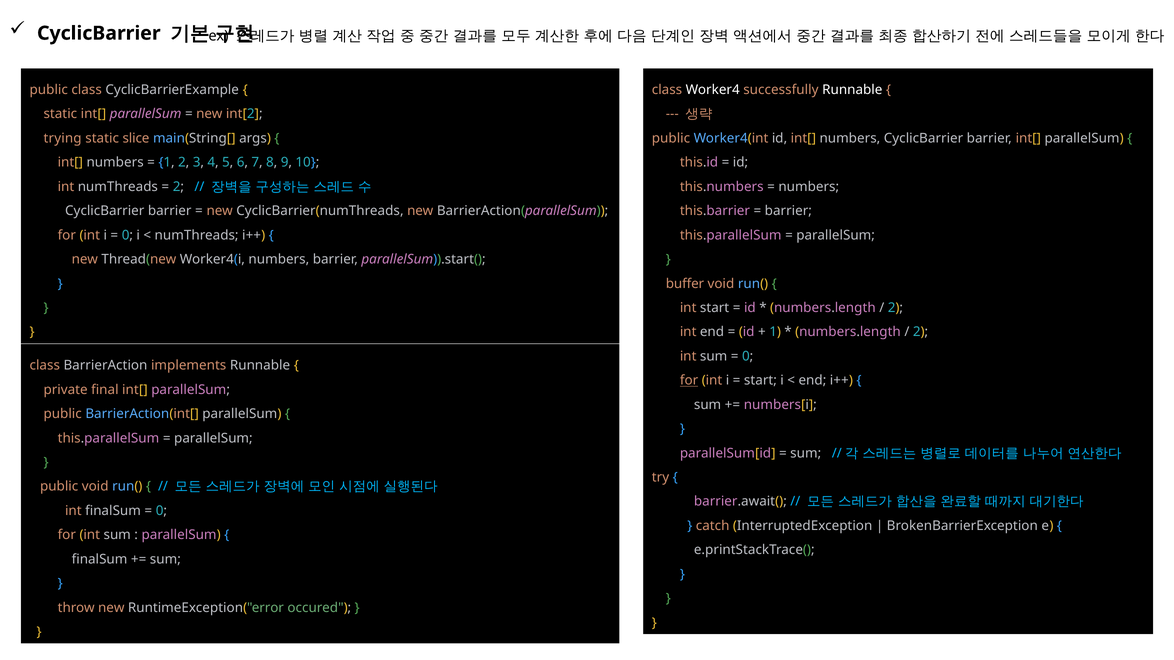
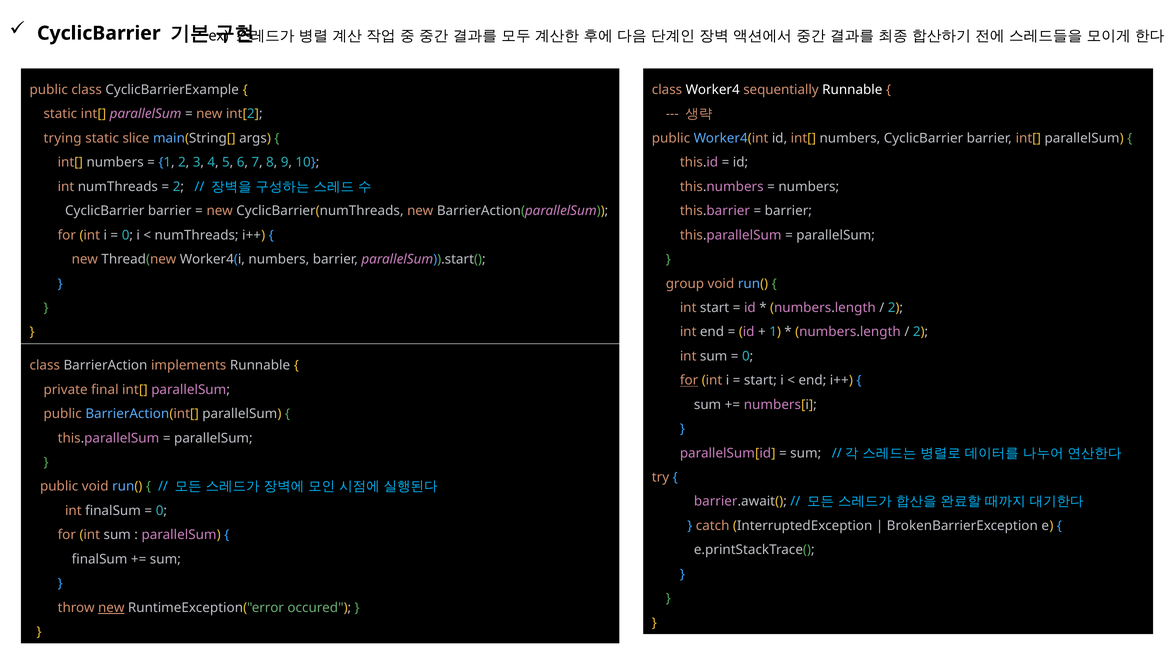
successfully: successfully -> sequentially (781, 90)
buffer: buffer -> group (685, 284)
new underline: none -> present (111, 608)
